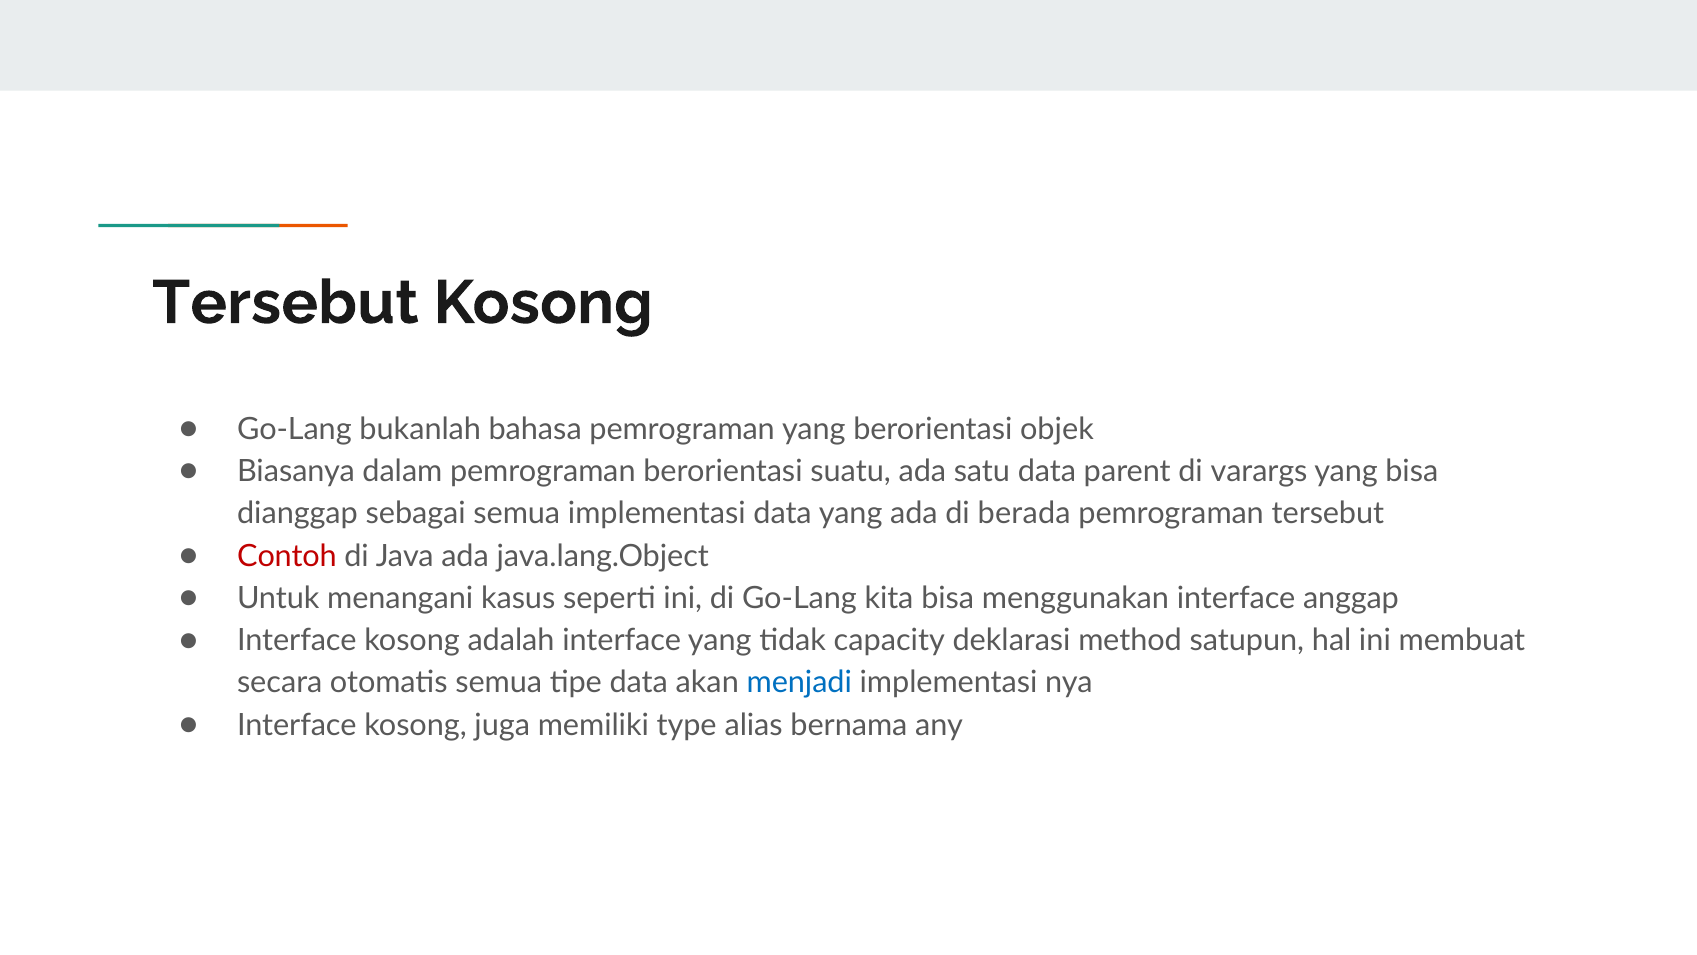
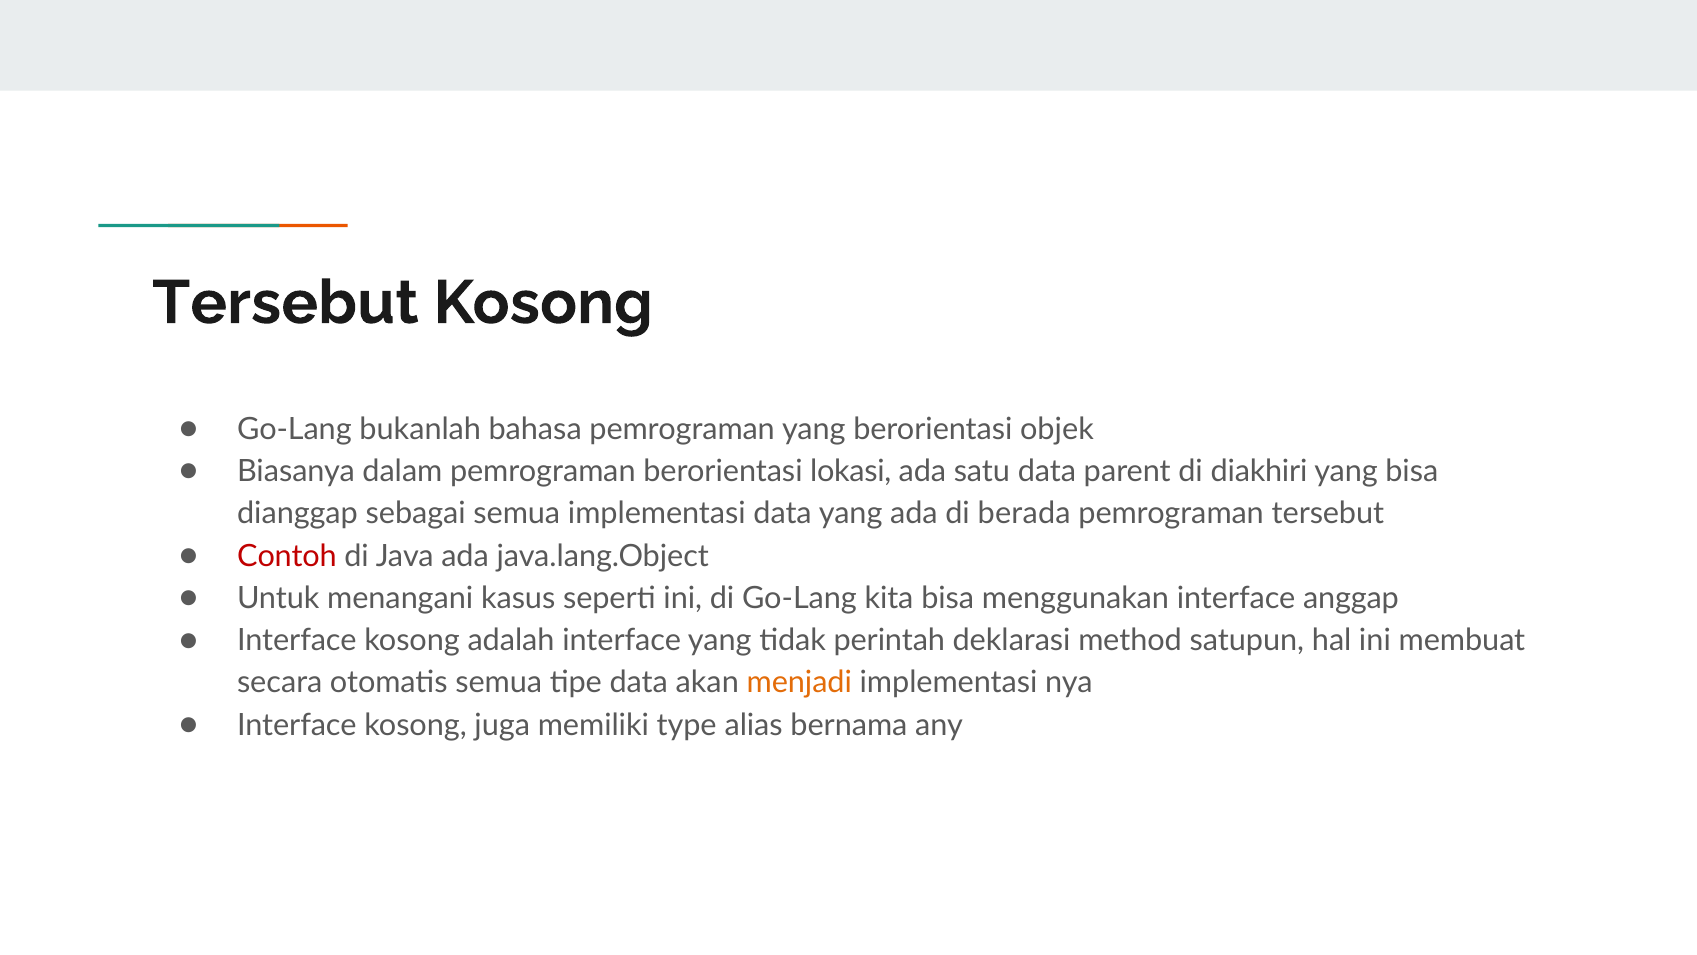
suatu: suatu -> lokasi (851, 471)
varargs: varargs -> diakhiri (1259, 471)
capacity: capacity -> perintah (889, 640)
menjadi colour: blue -> orange (799, 683)
